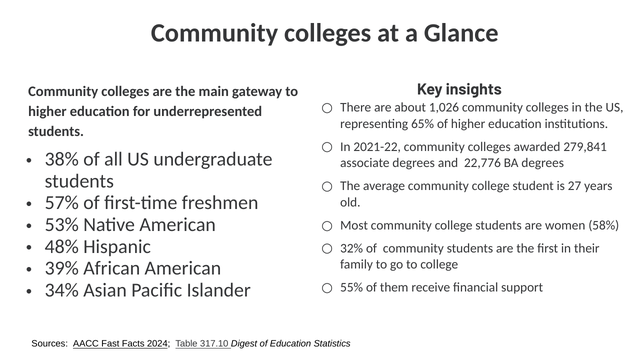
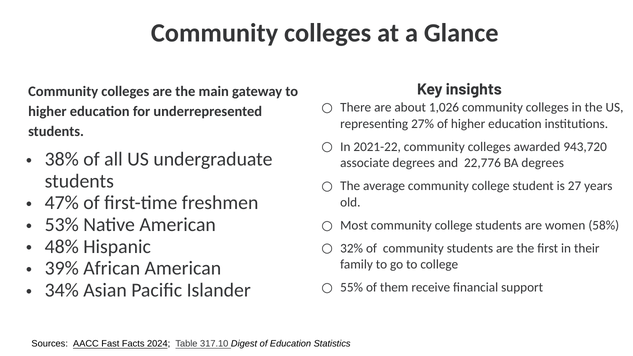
65%: 65% -> 27% (423, 124)
279,841: 279,841 -> 943,720 (585, 147)
57%: 57% -> 47% (62, 203)
